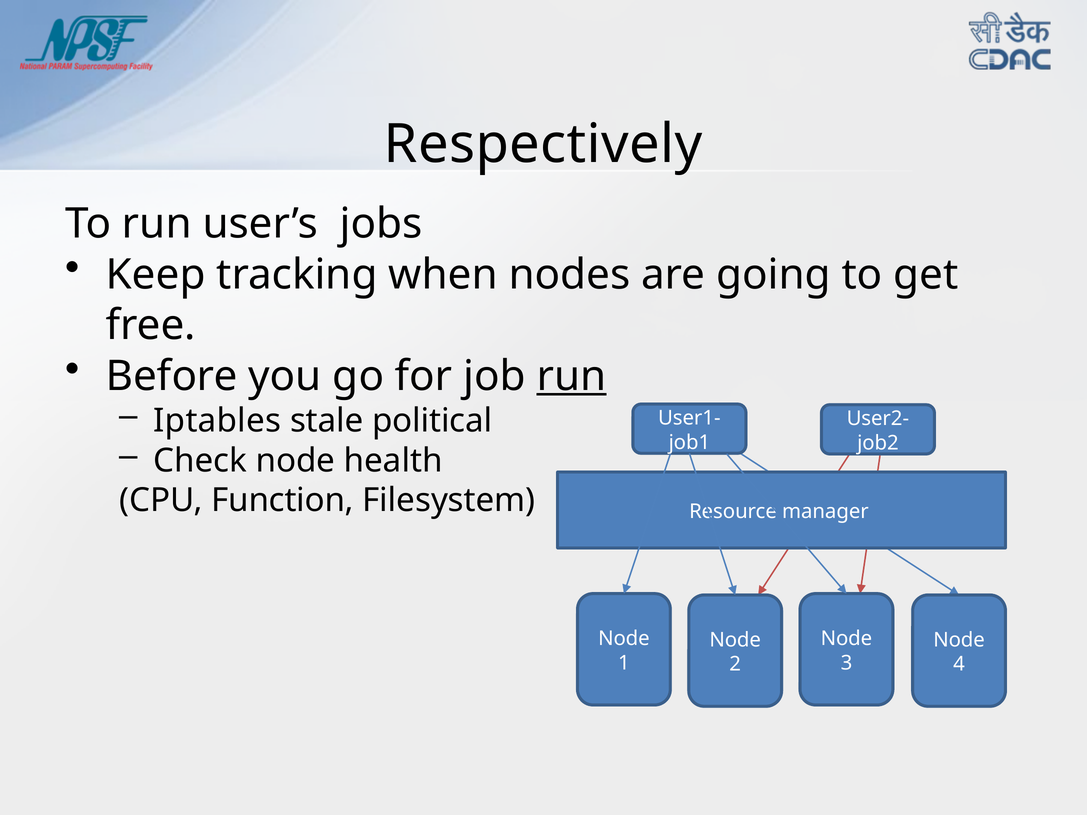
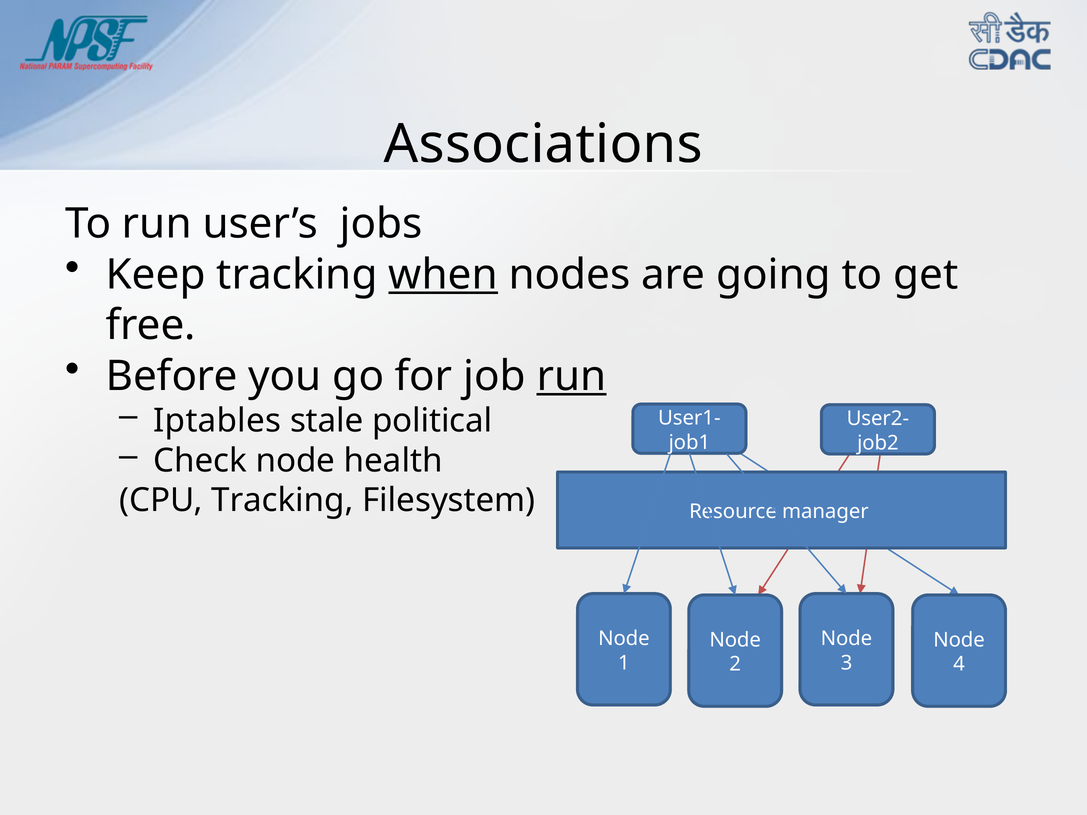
Respectively: Respectively -> Associations (543, 144)
when underline: none -> present (443, 275)
CPU Function: Function -> Tracking (282, 501)
